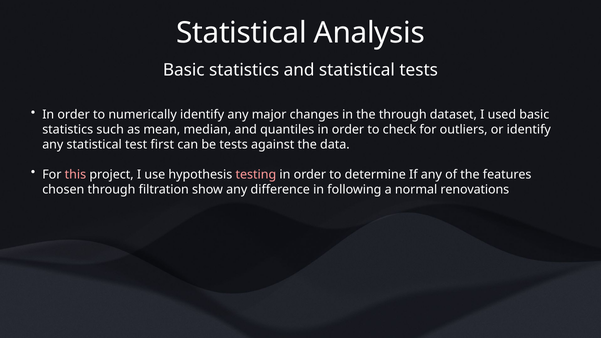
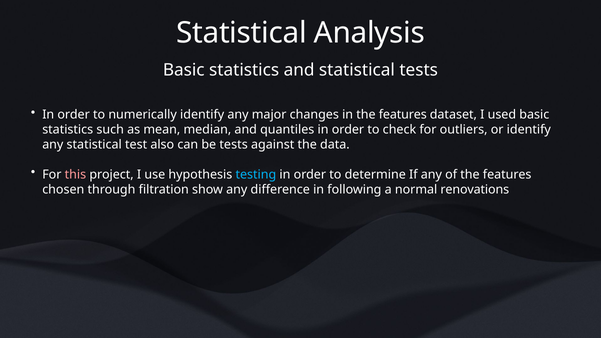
in the through: through -> features (403, 115)
first: first -> also (162, 145)
testing colour: pink -> light blue (256, 174)
